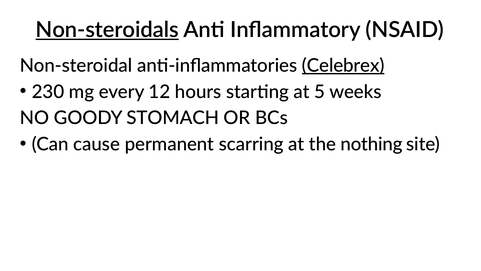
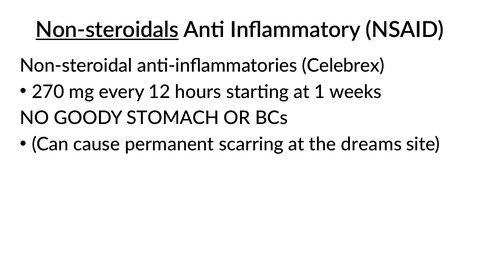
Celebrex underline: present -> none (343, 65)
230: 230 -> 270 (48, 92)
5: 5 -> 1 (320, 92)
nothing: nothing -> dreams (371, 144)
